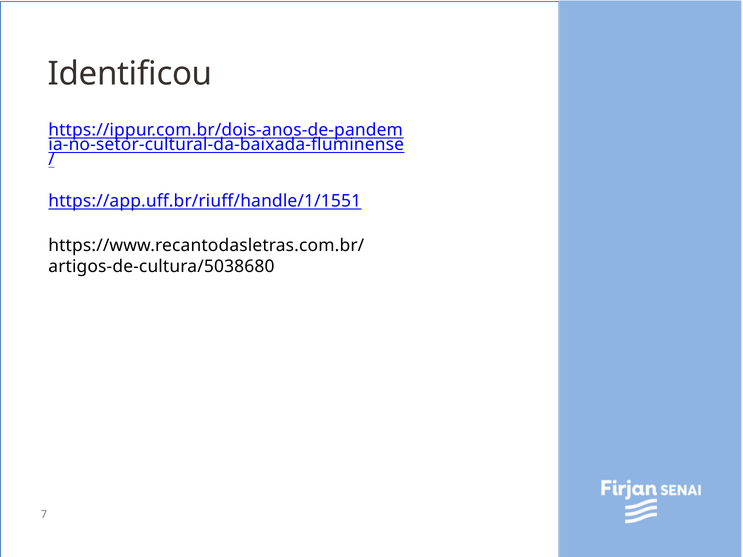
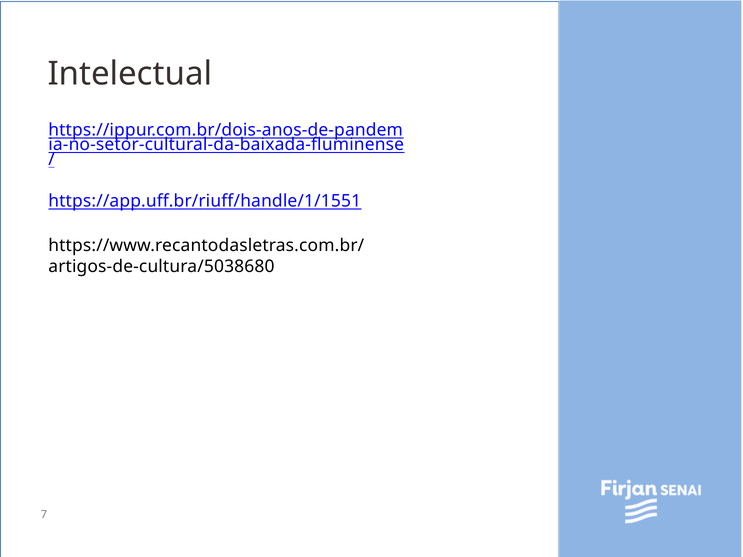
Identificou: Identificou -> Intelectual (130, 74)
